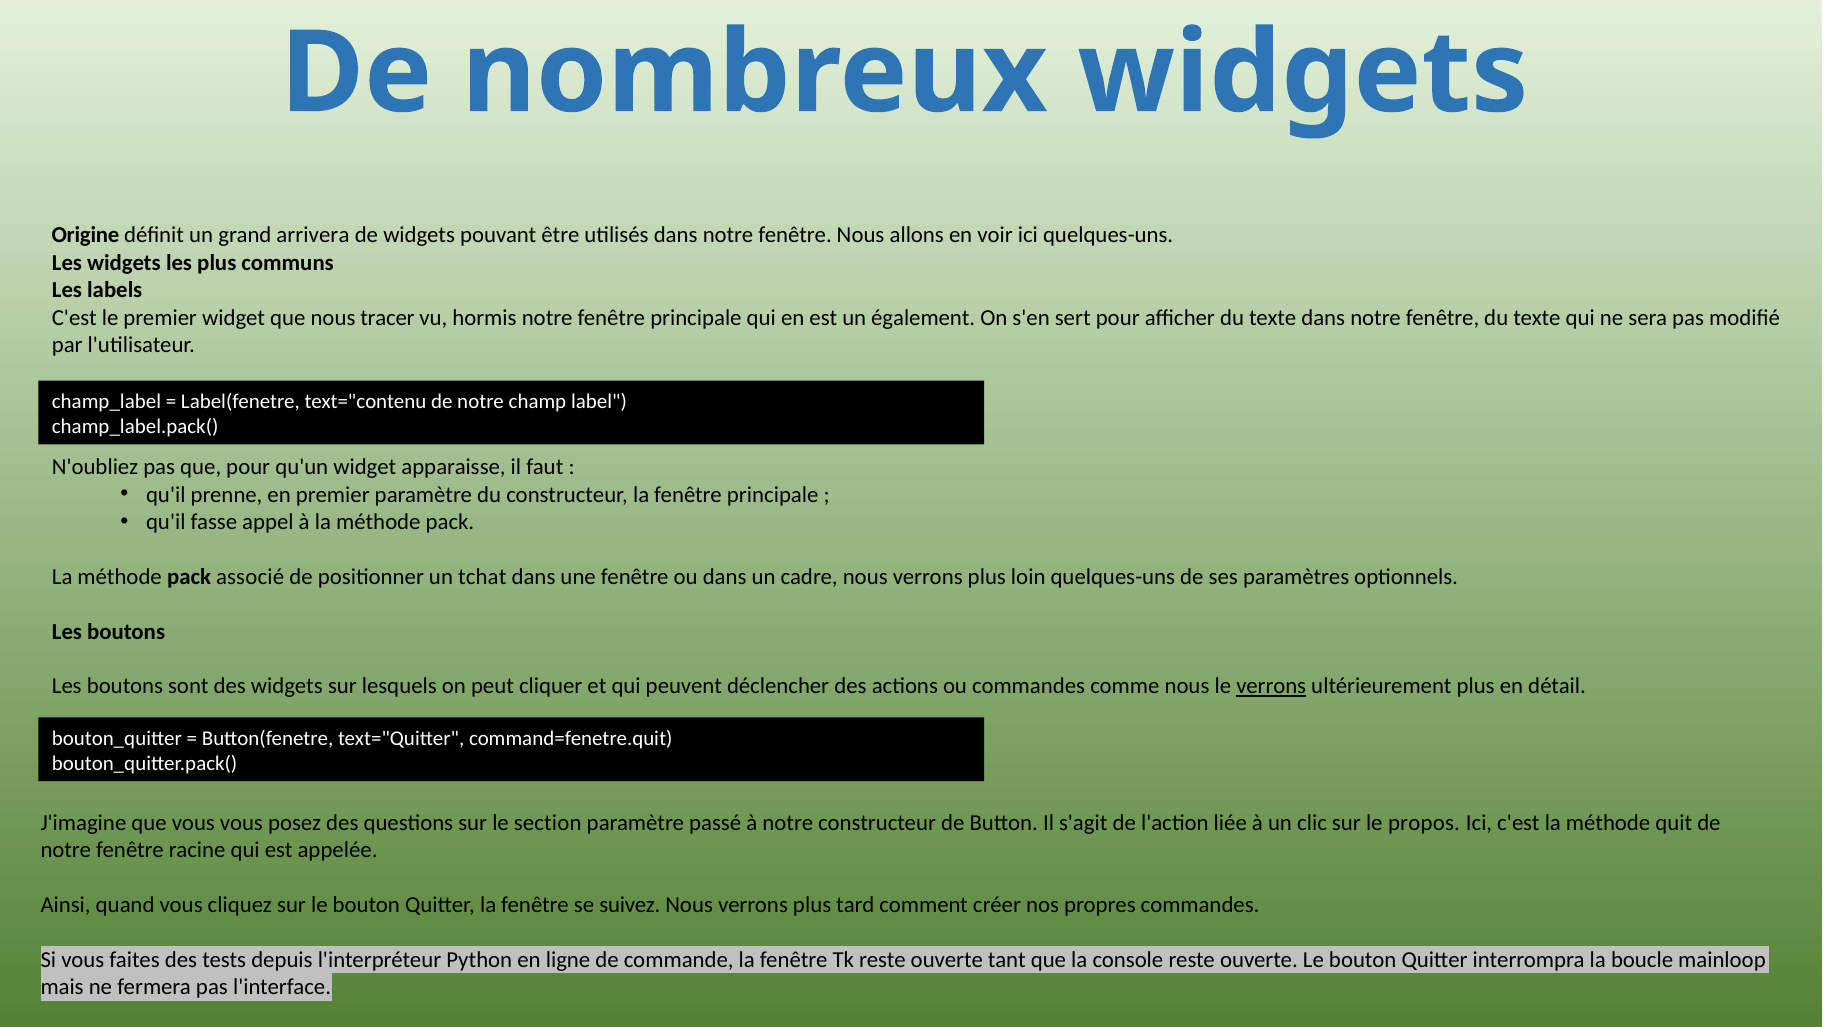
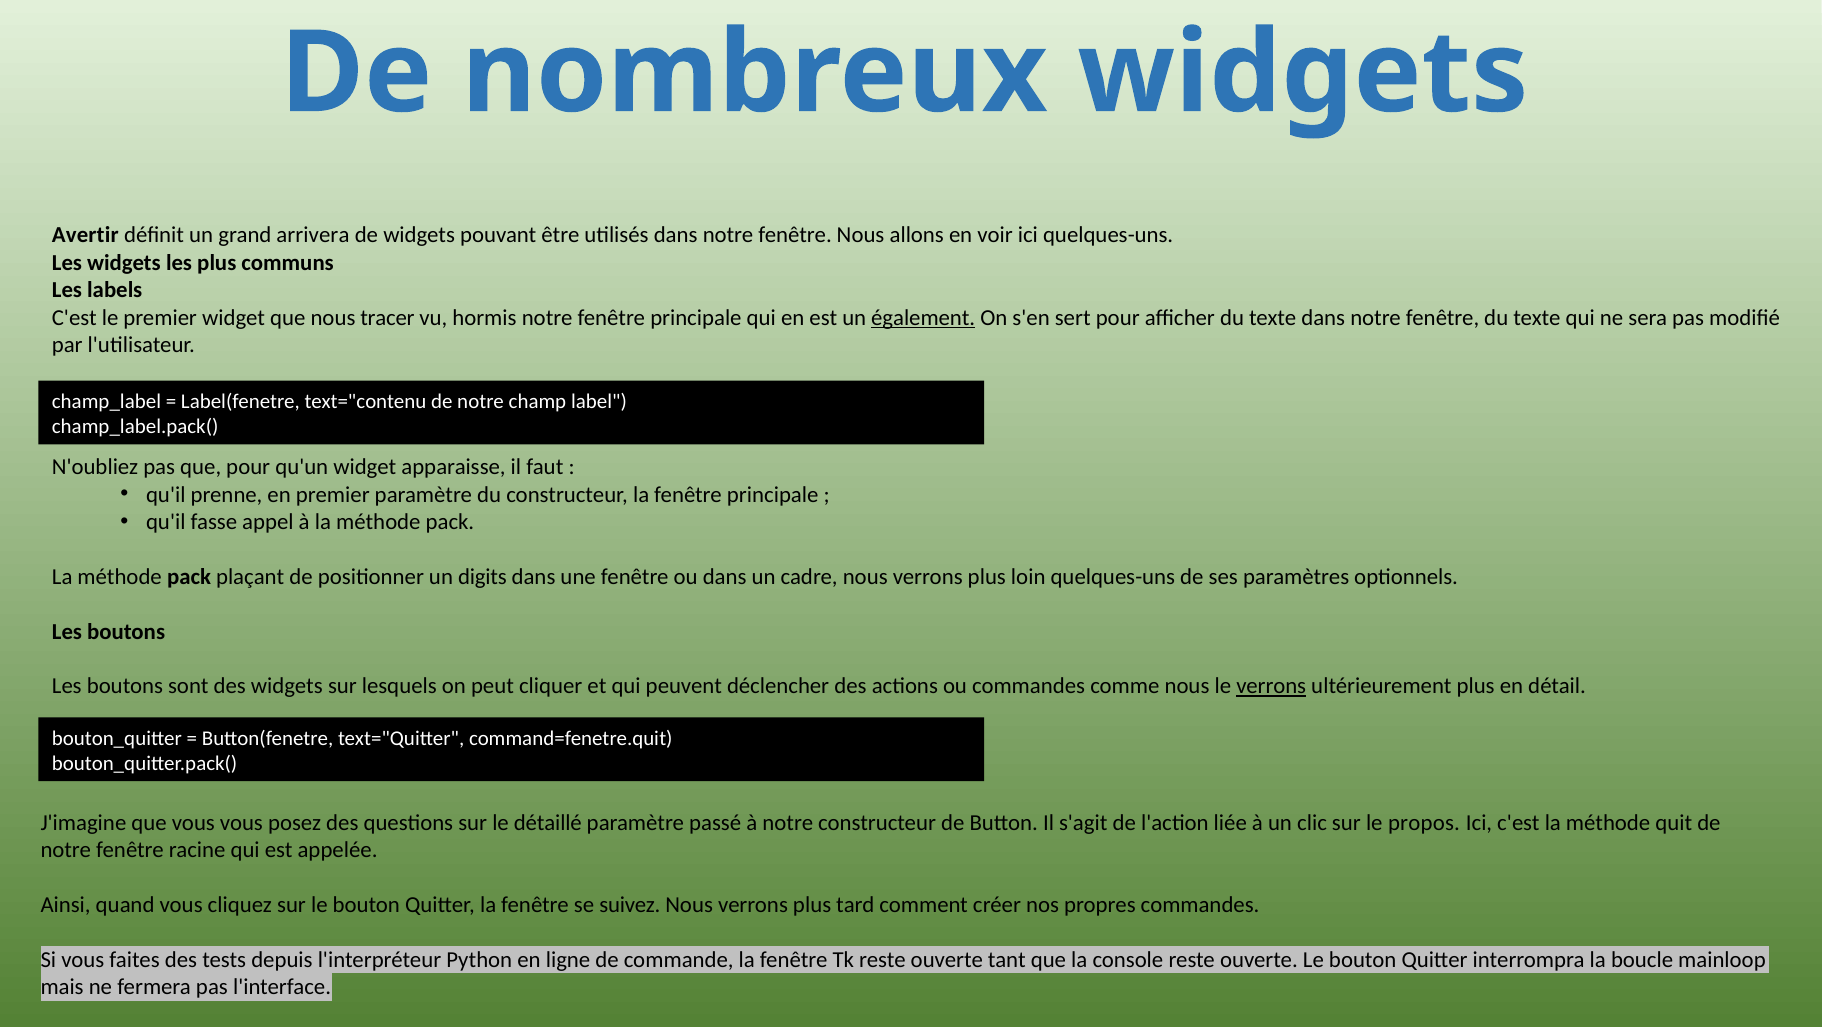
Origine: Origine -> Avertir (85, 235)
également underline: none -> present (923, 318)
associé: associé -> plaçant (250, 577)
tchat: tchat -> digits (482, 577)
section: section -> détaillé (548, 823)
